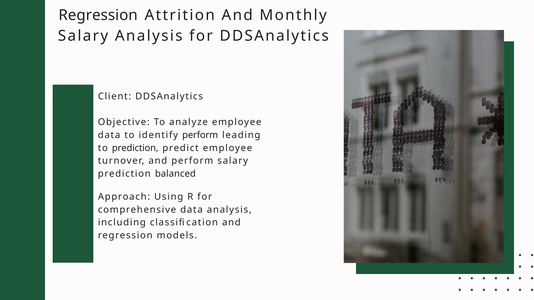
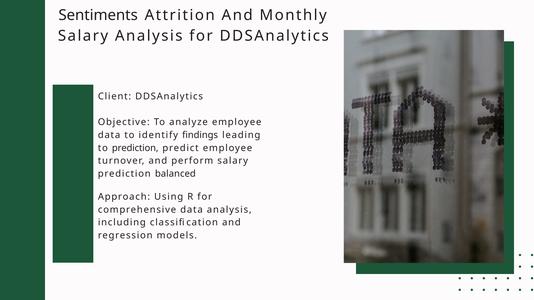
Regression: Regression -> Sentiments (98, 15)
identify perform: perform -> findings (200, 135)
